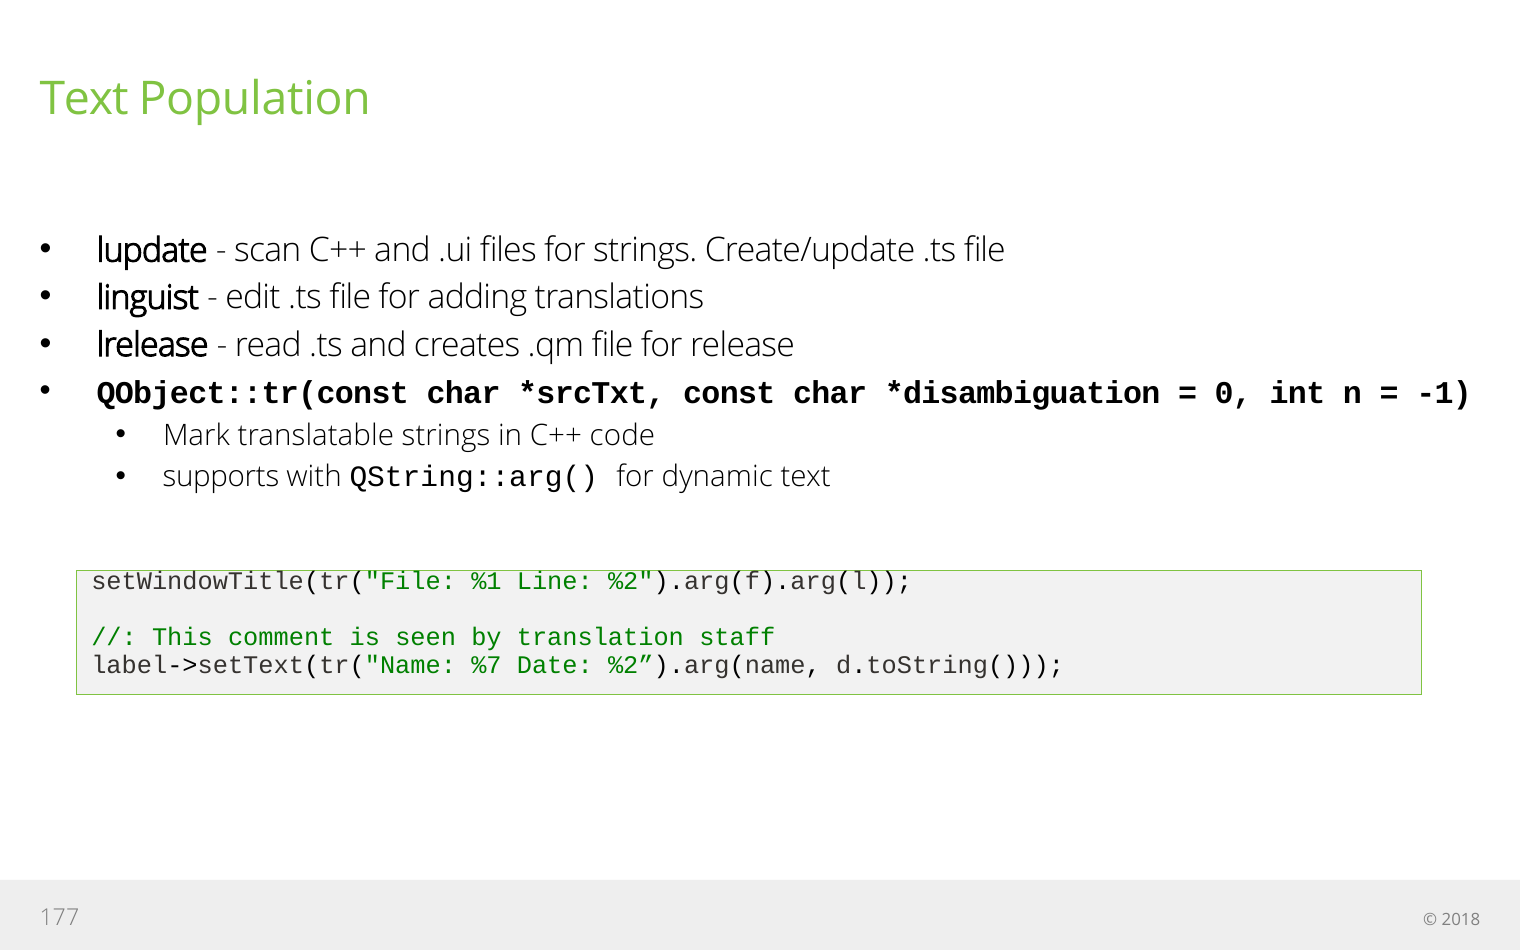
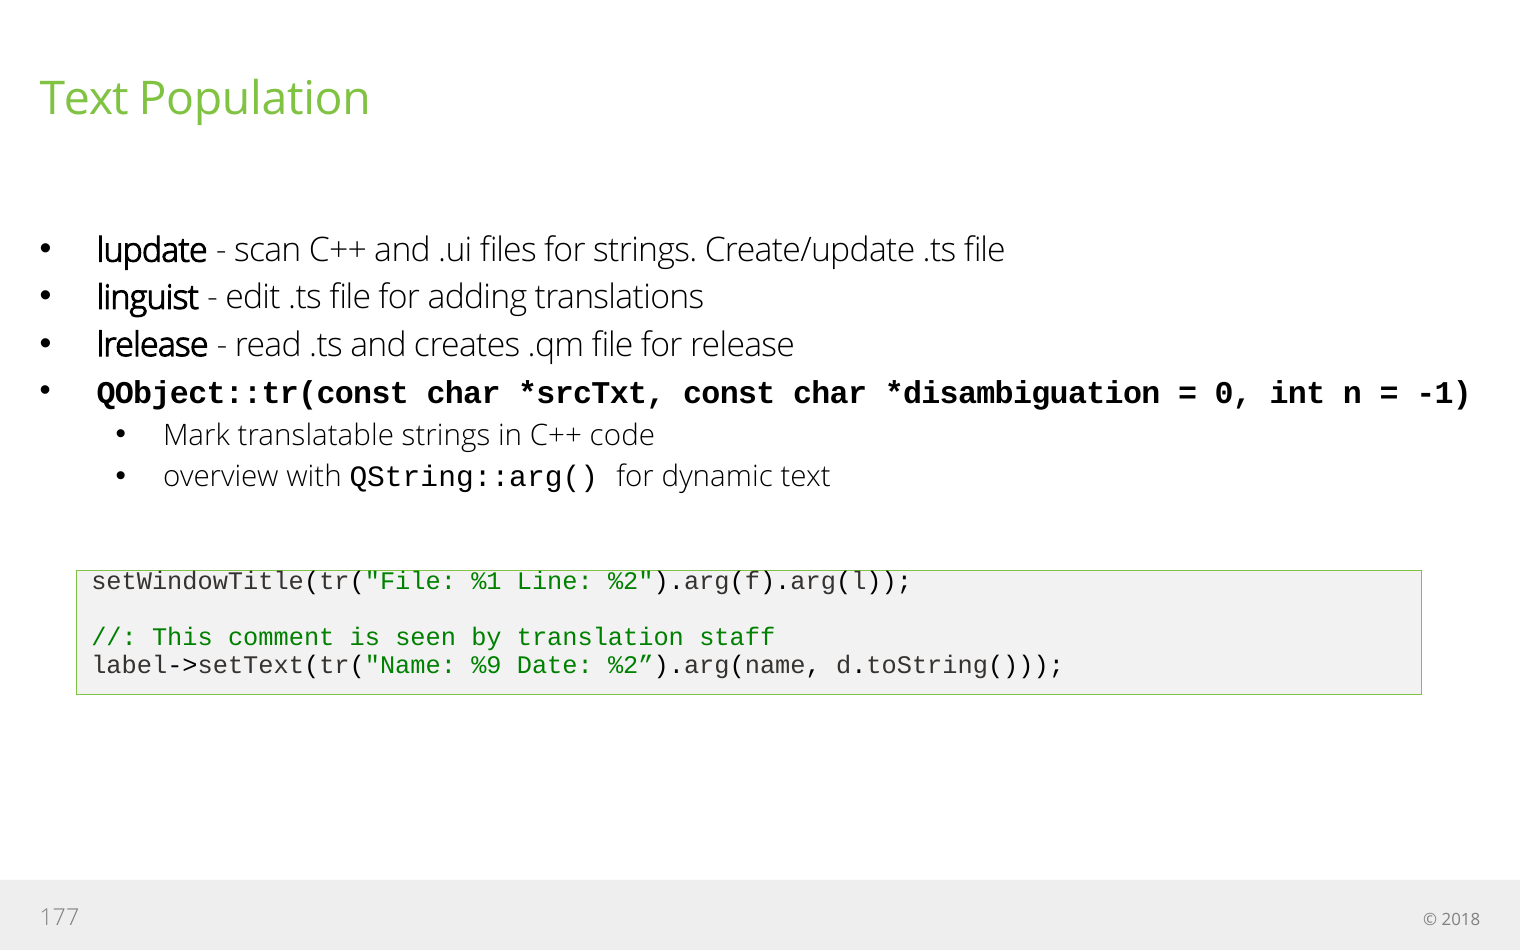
supports: supports -> overview (221, 477)
%7: %7 -> %9 (486, 665)
